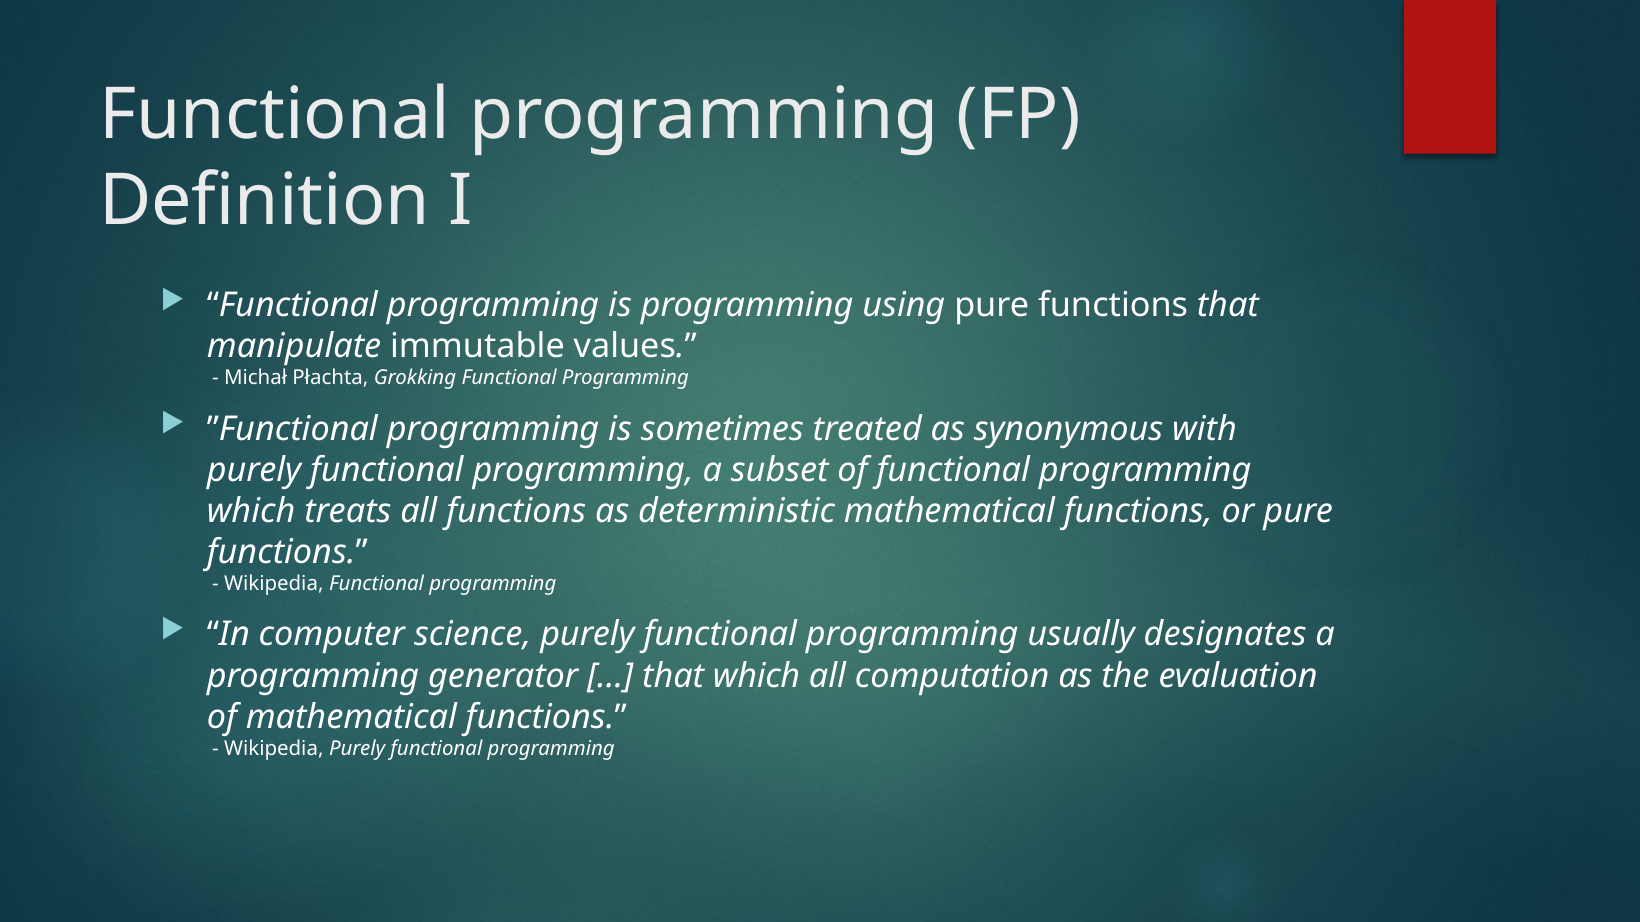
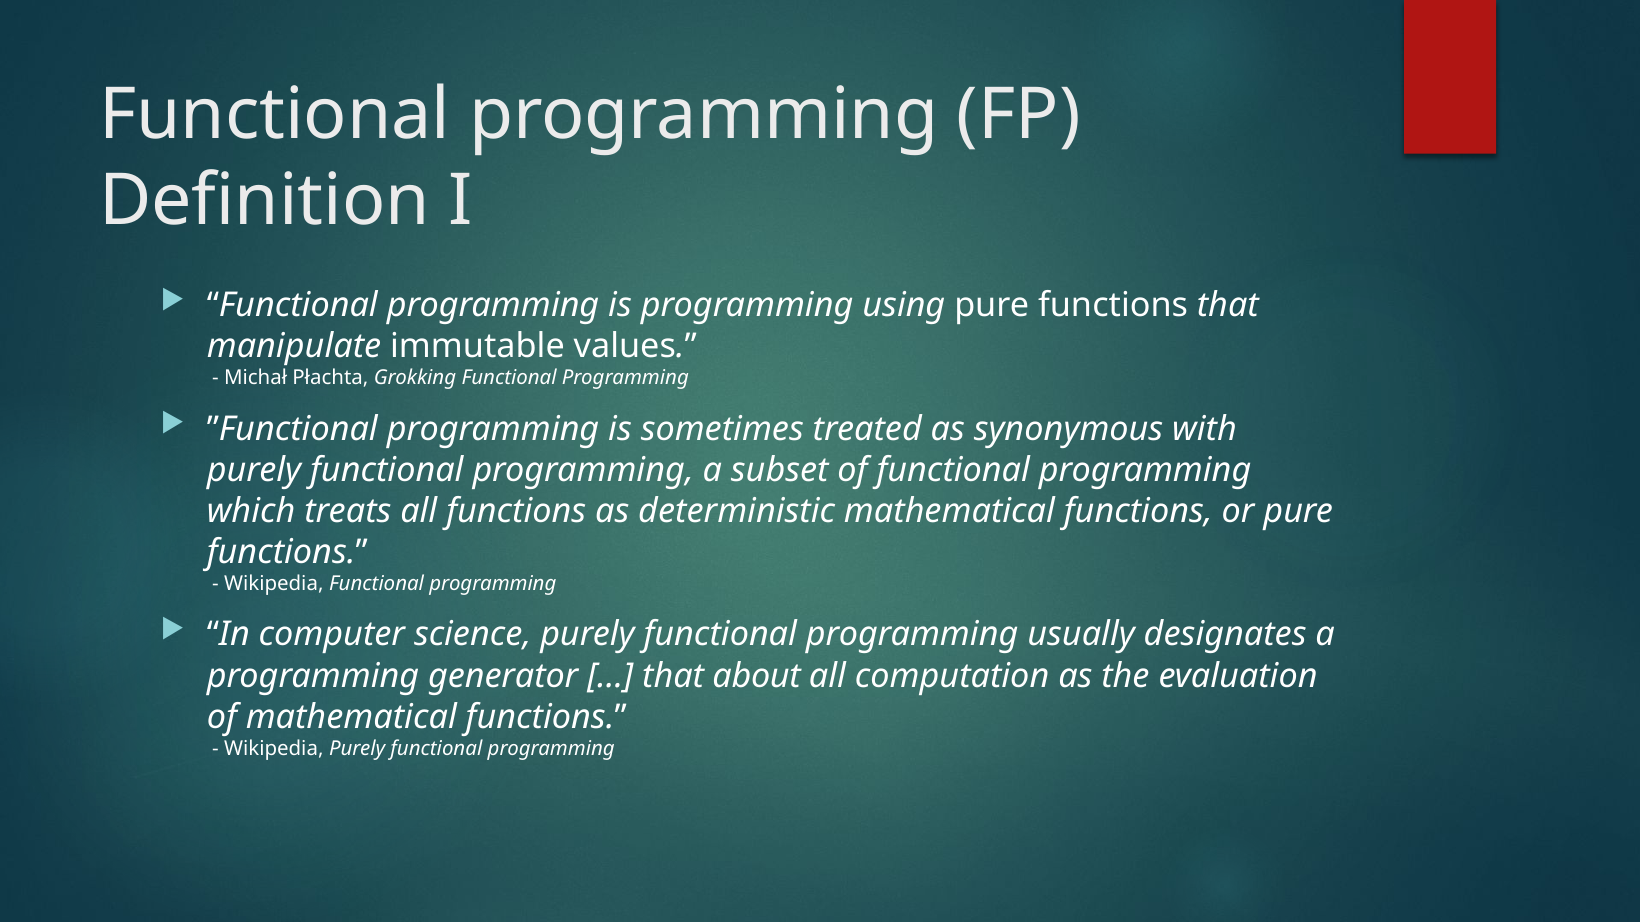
that which: which -> about (757, 676)
